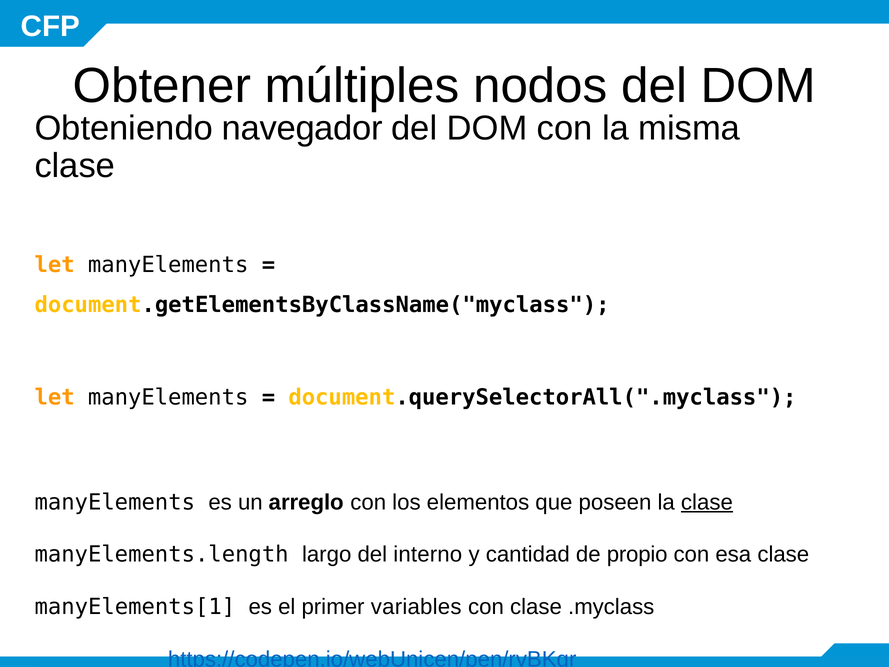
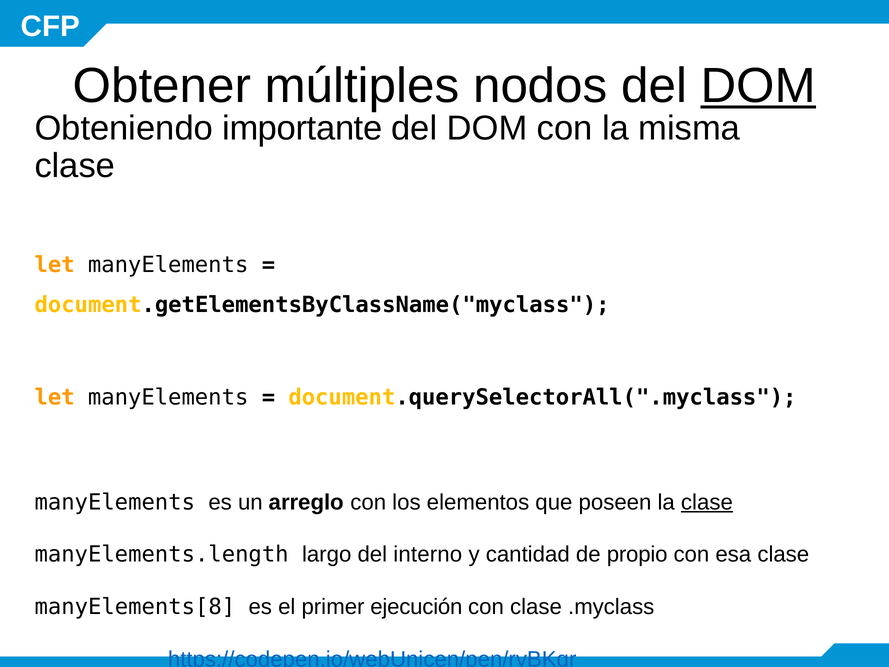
DOM underline: none -> present (758, 86)
navegador: navegador -> importante (302, 128)
manyElements[1: manyElements[1 -> manyElements[8 (135, 607)
variables: variables -> ejecución (416, 607)
